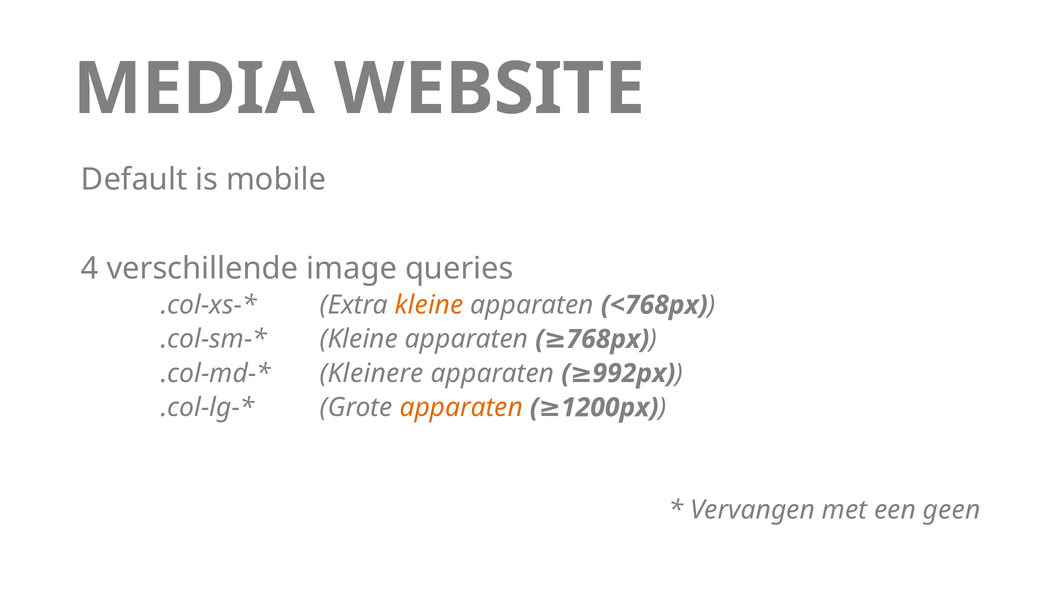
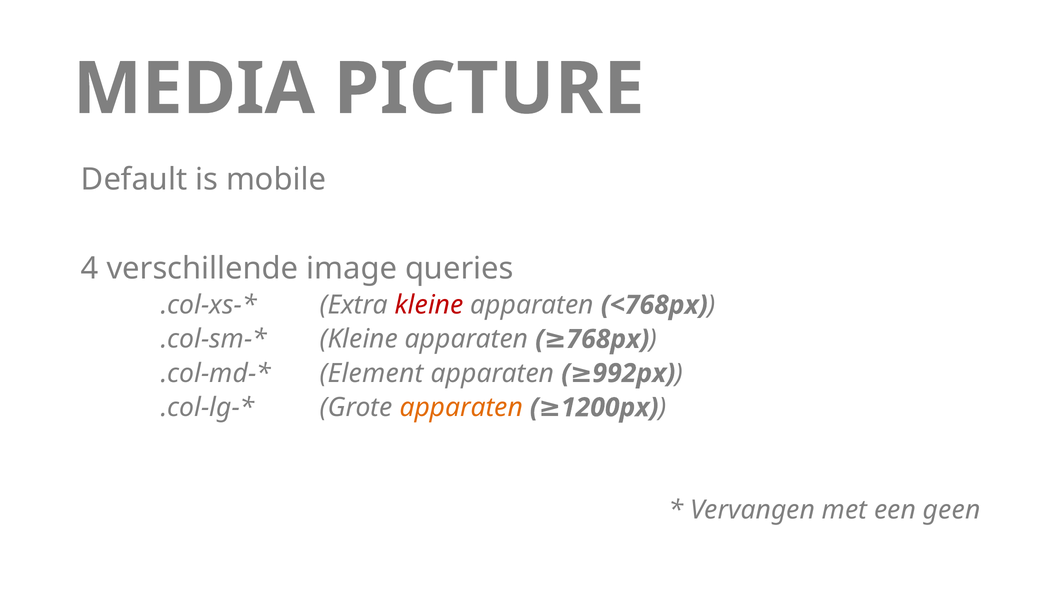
WEBSITE: WEBSITE -> PICTURE (489, 89)
kleine colour: orange -> red (429, 305)
Kleinere: Kleinere -> Element (372, 374)
